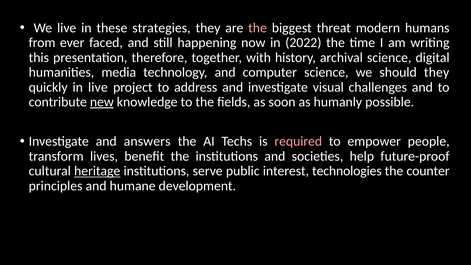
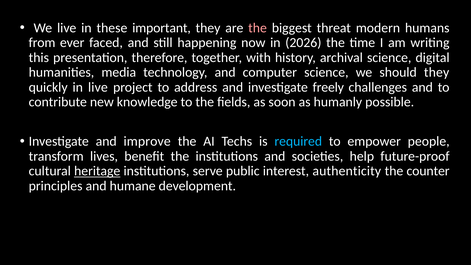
strategies: strategies -> important (162, 28)
2022: 2022 -> 2026 (303, 43)
visual: visual -> freely (328, 87)
new underline: present -> none (102, 102)
answers: answers -> improve (147, 141)
required colour: pink -> light blue (298, 141)
technologies: technologies -> authenticity (347, 171)
